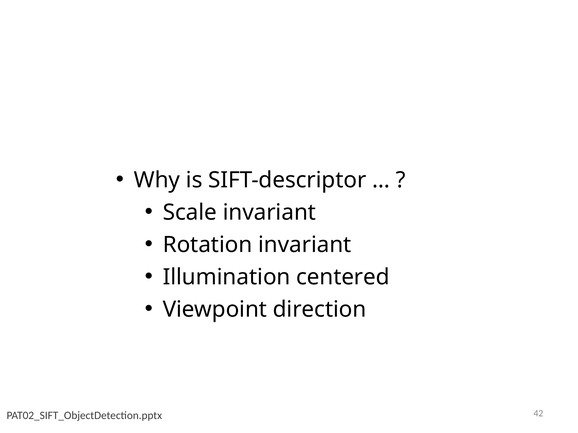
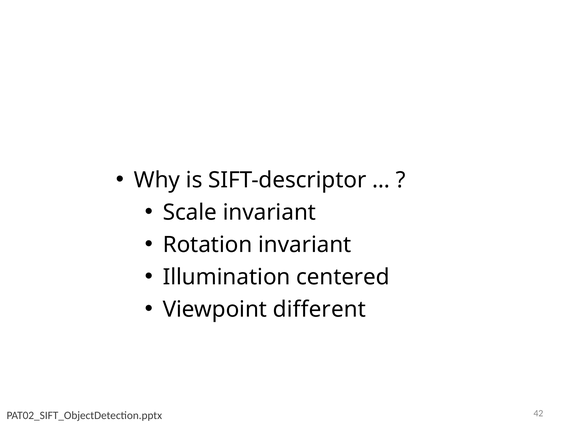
direction: direction -> different (319, 310)
